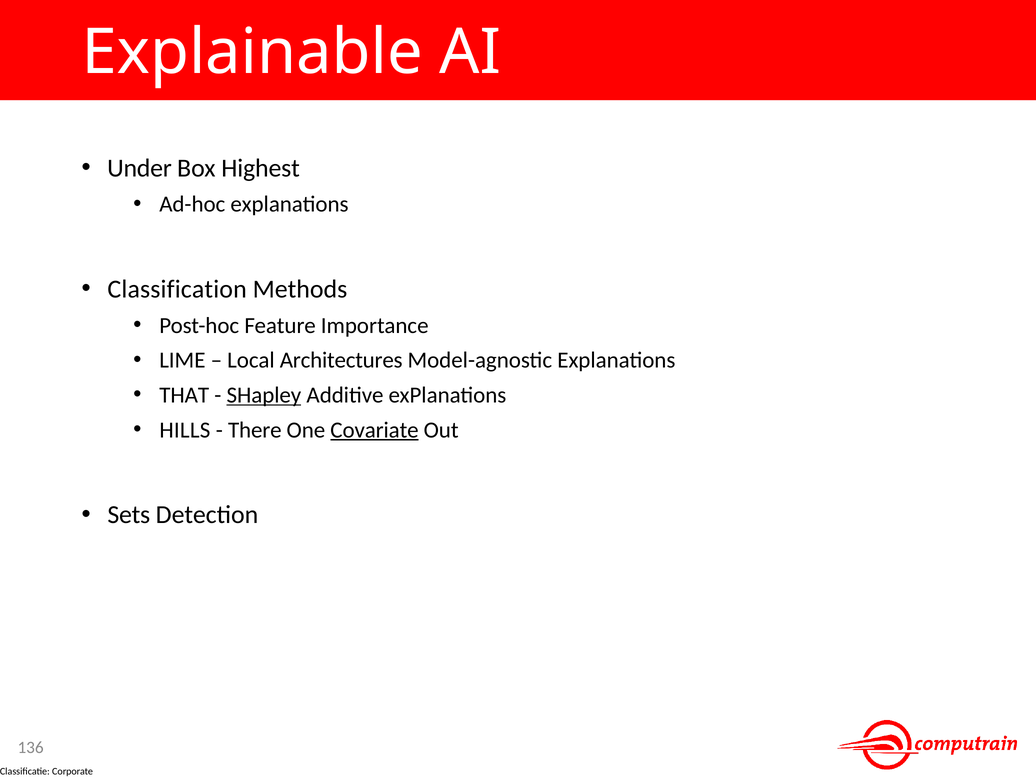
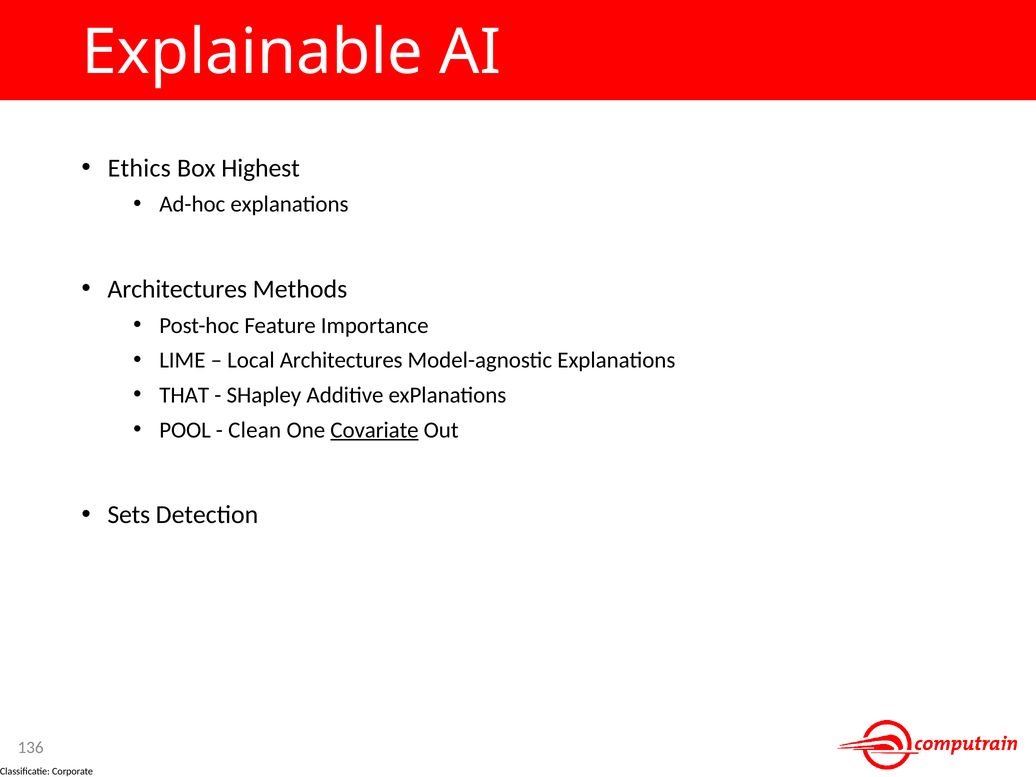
Under: Under -> Ethics (139, 168)
Classification: Classification -> Architectures (177, 289)
SHapley underline: present -> none (264, 395)
HILLS: HILLS -> POOL (185, 430)
There: There -> Clean (255, 430)
